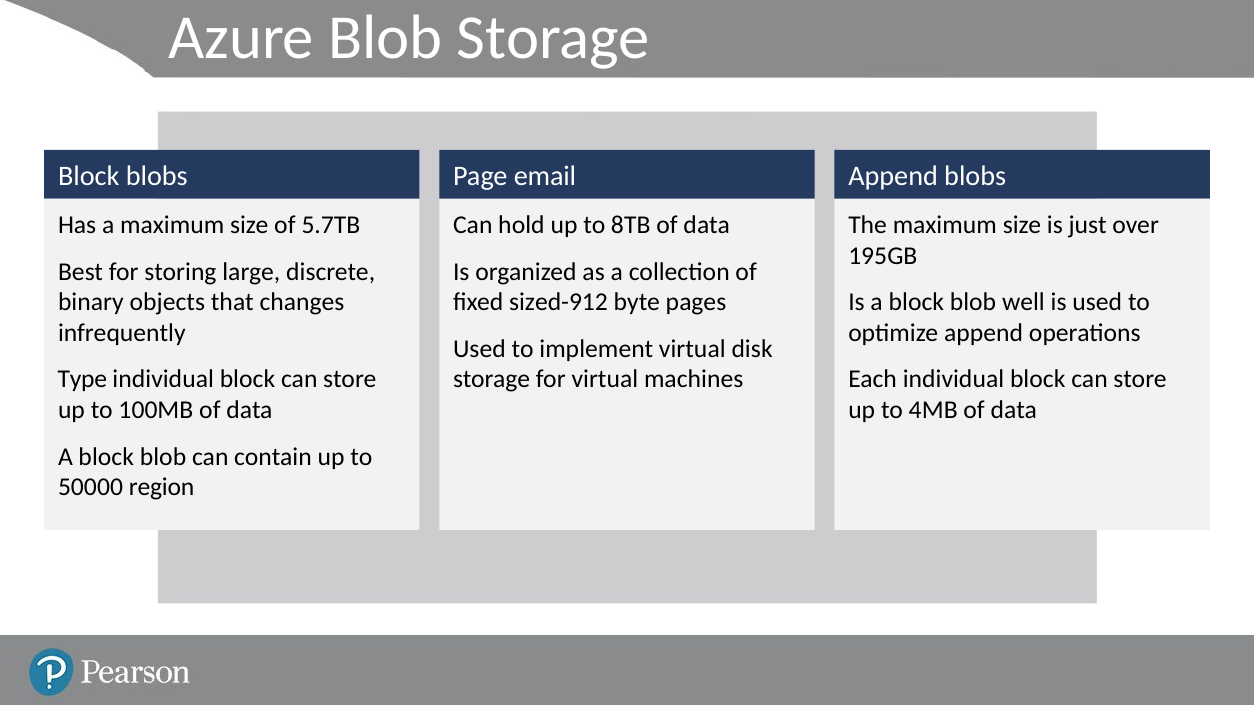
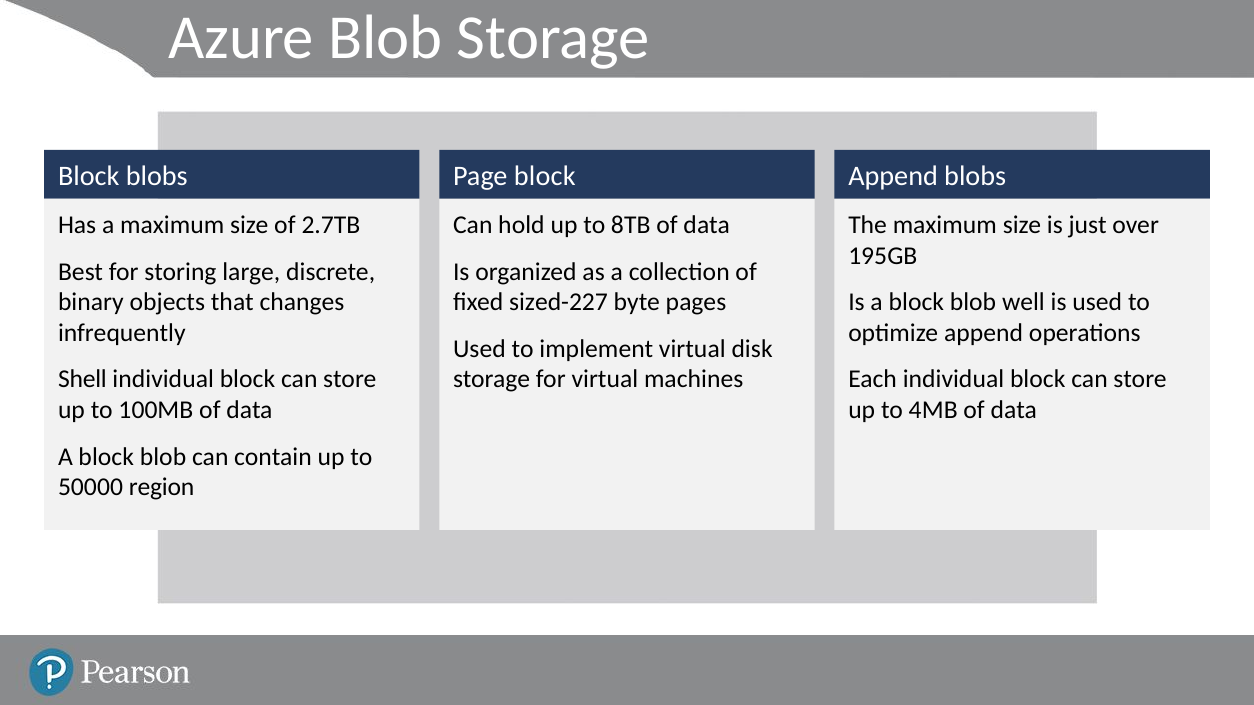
Page email: email -> block (545, 176)
5.7TB: 5.7TB -> 2.7TB (331, 225)
sized-912: sized-912 -> sized-227 (559, 303)
Type: Type -> Shell (82, 380)
